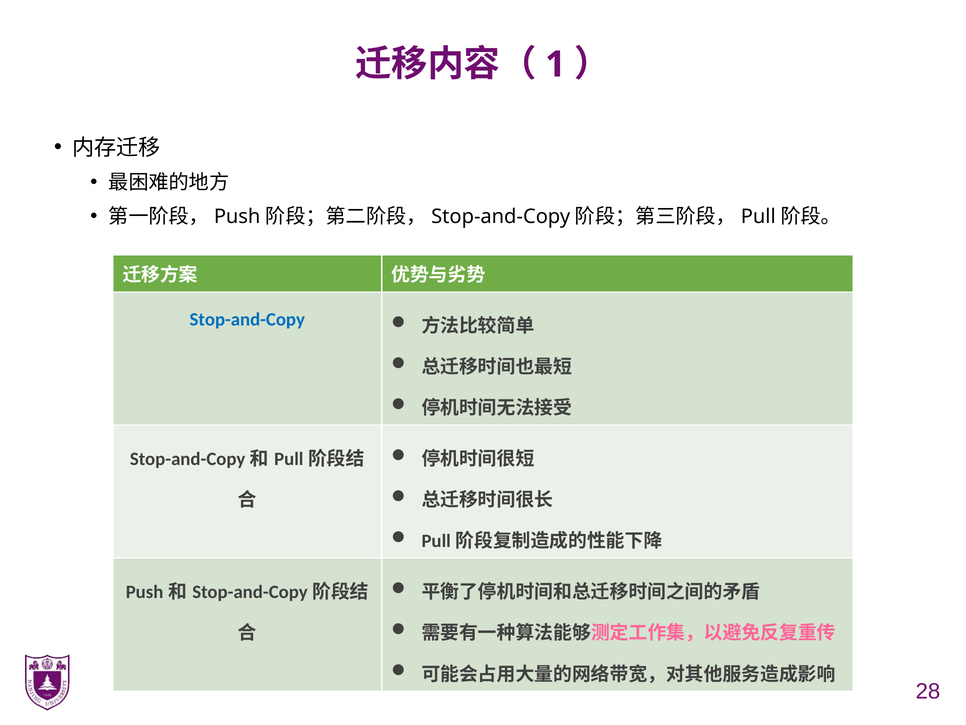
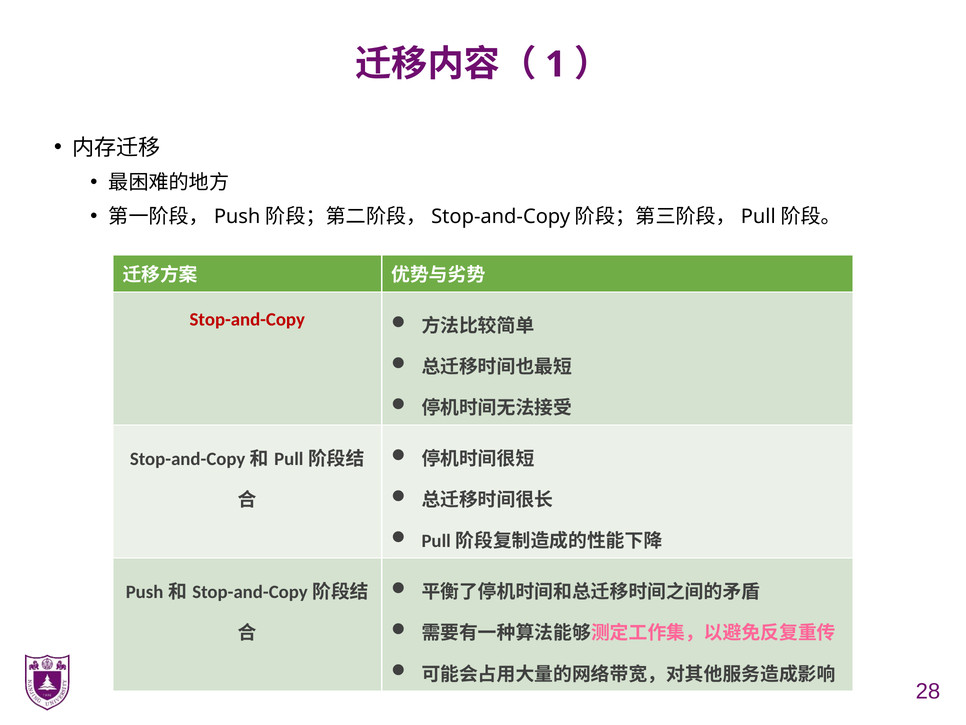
Stop-and-Copy colour: blue -> red (247, 320)
